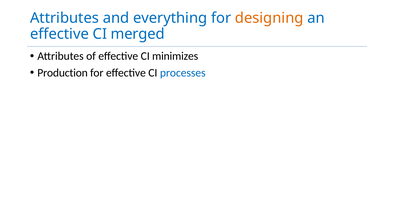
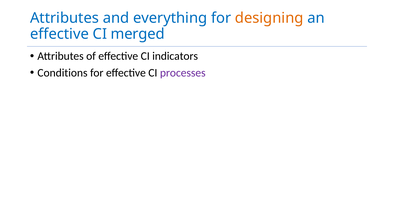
minimizes: minimizes -> indicators (175, 56)
Production: Production -> Conditions (62, 73)
processes colour: blue -> purple (183, 73)
